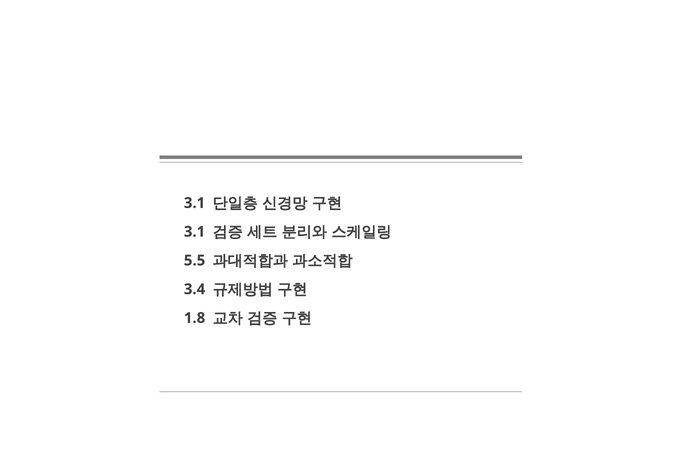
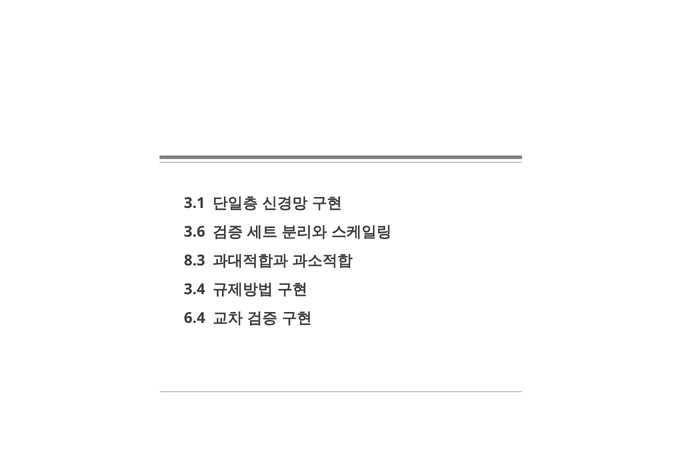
3.1: 3.1 -> 3.6 (195, 232)
5.5: 5.5 -> 8.3 (195, 261)
1.8: 1.8 -> 6.4 (195, 318)
